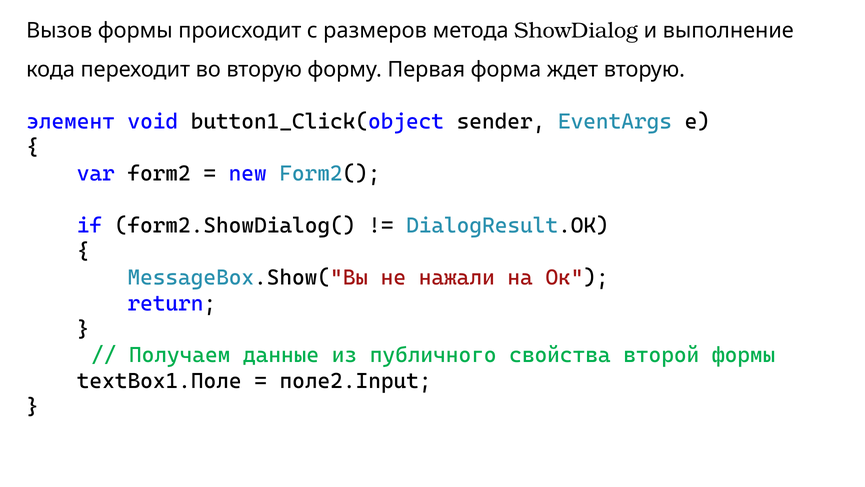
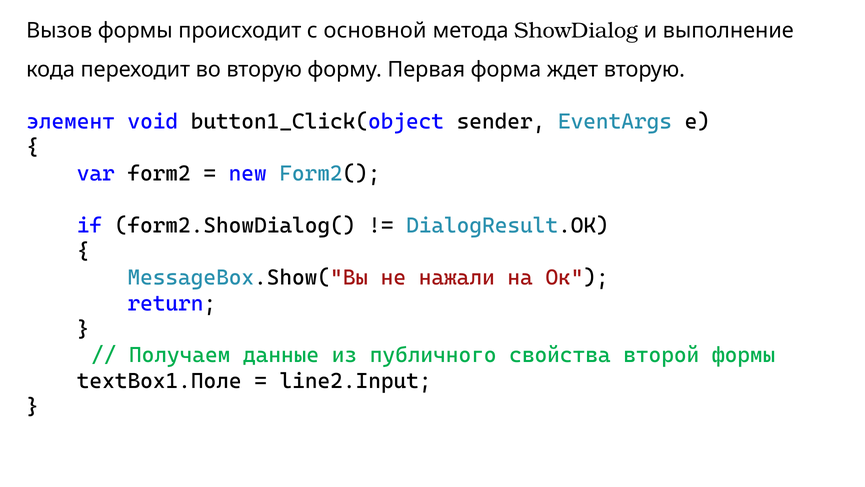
размеров: размеров -> основной (375, 31)
поле2.Input: поле2.Input -> line2.Input (356, 381)
